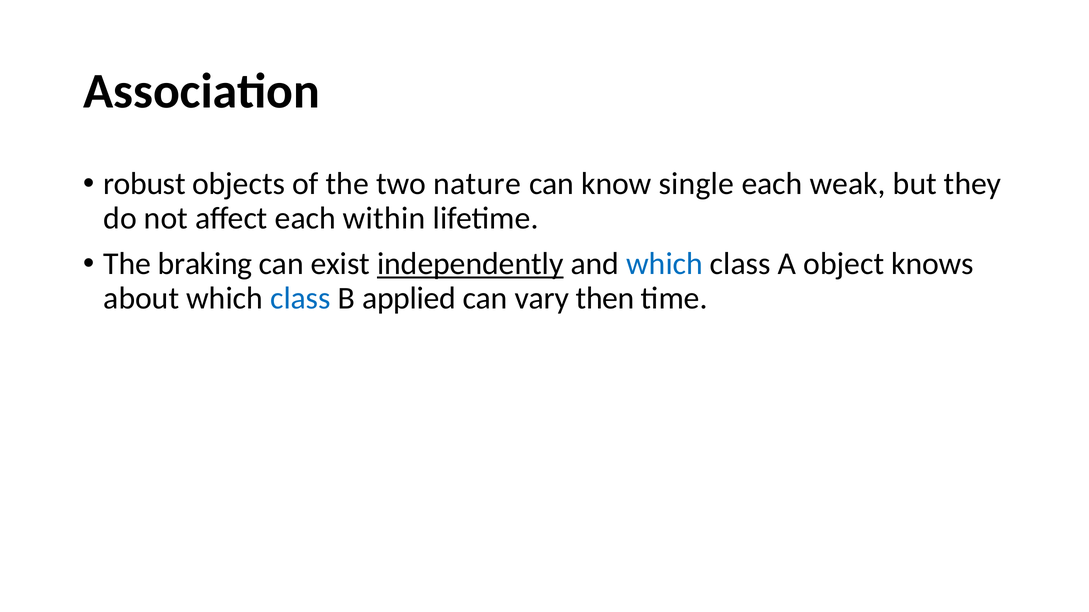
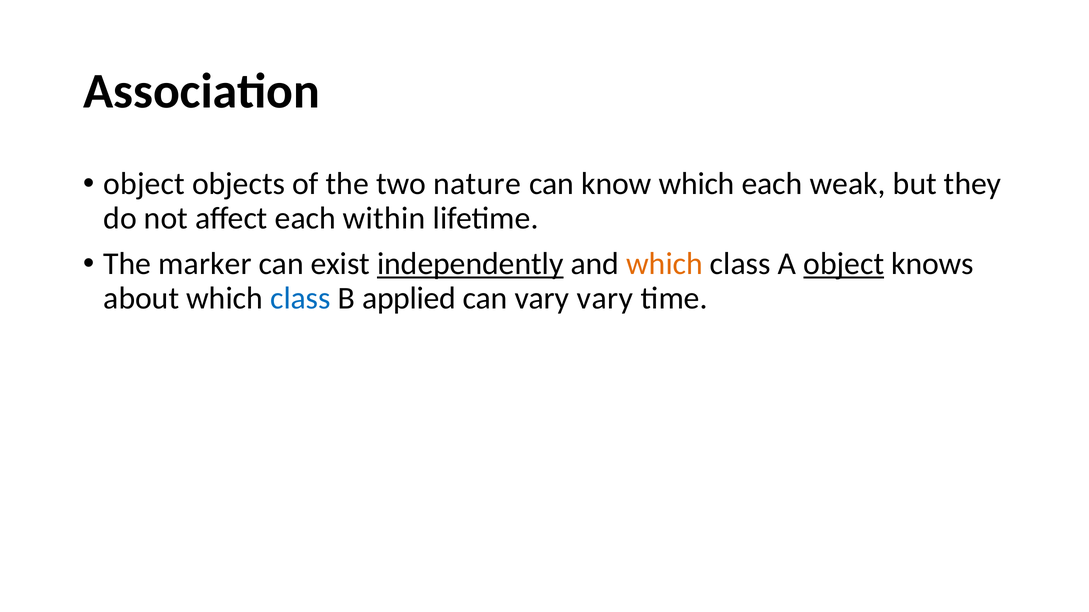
robust: robust -> object (144, 184)
know single: single -> which (697, 184)
braking: braking -> marker (205, 264)
which colour: blue -> orange (665, 264)
object underline: none -> present (844, 264)
vary then: then -> vary (605, 298)
